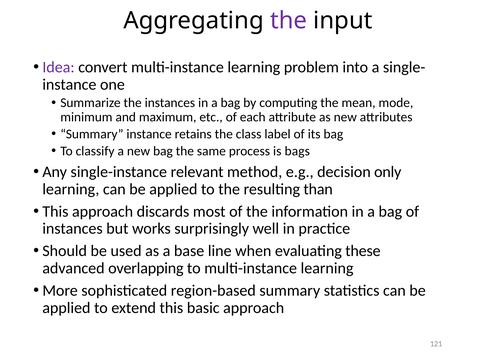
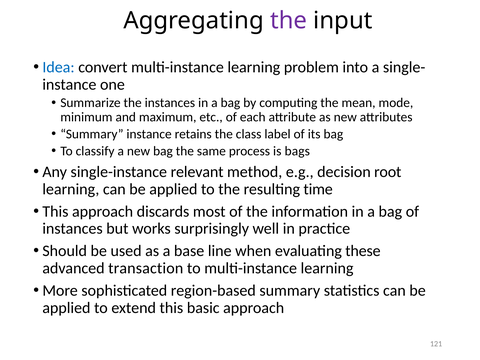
Idea colour: purple -> blue (59, 67)
only: only -> root (388, 172)
than: than -> time (318, 189)
overlapping: overlapping -> transaction (146, 268)
